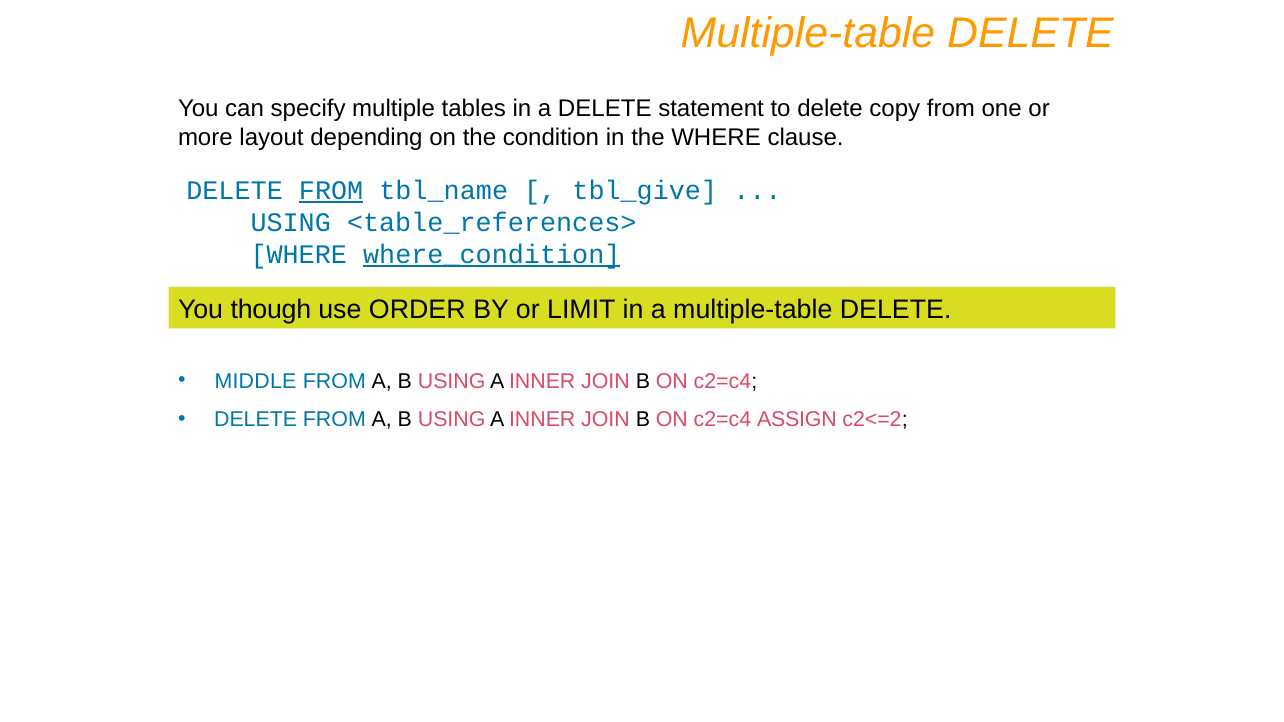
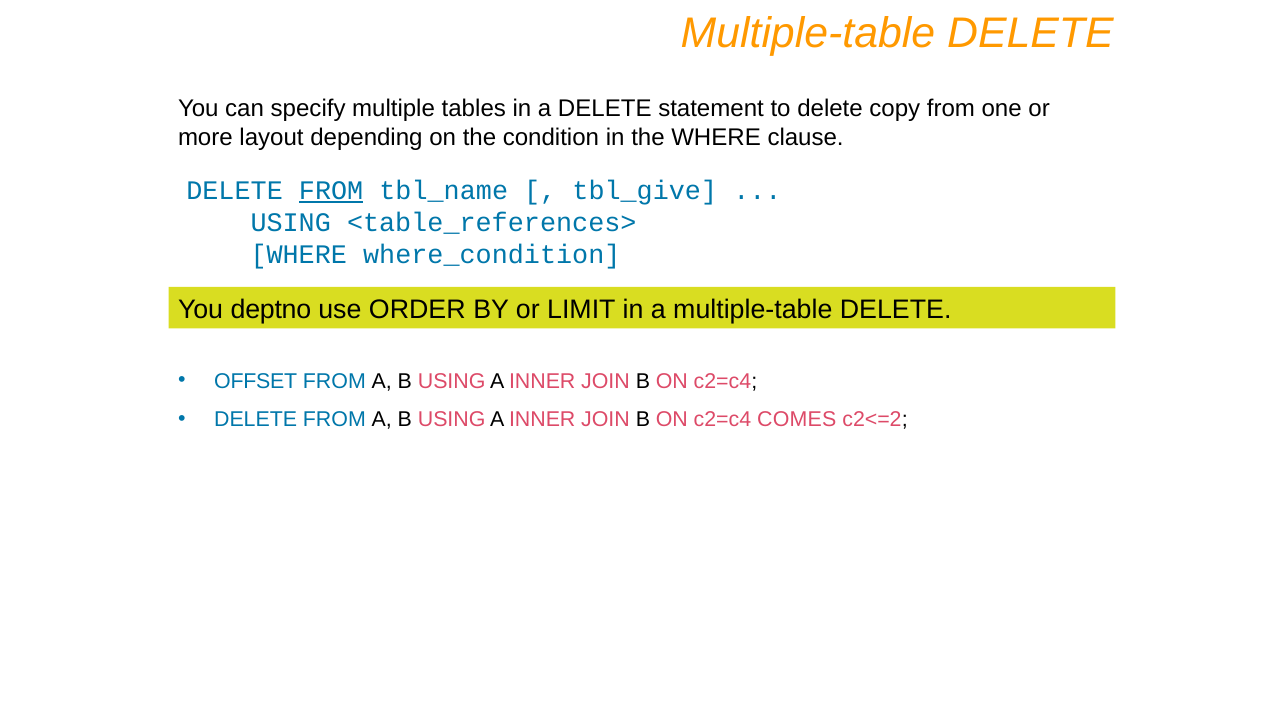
where_condition underline: present -> none (492, 255)
though: though -> deptno (271, 310)
MIDDLE: MIDDLE -> OFFSET (256, 381)
ASSIGN: ASSIGN -> COMES (797, 420)
